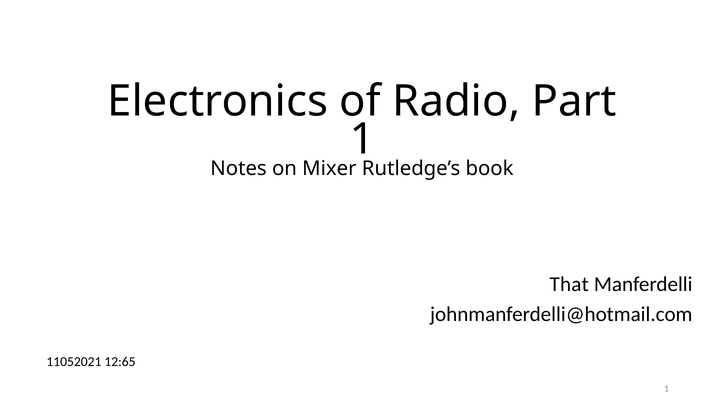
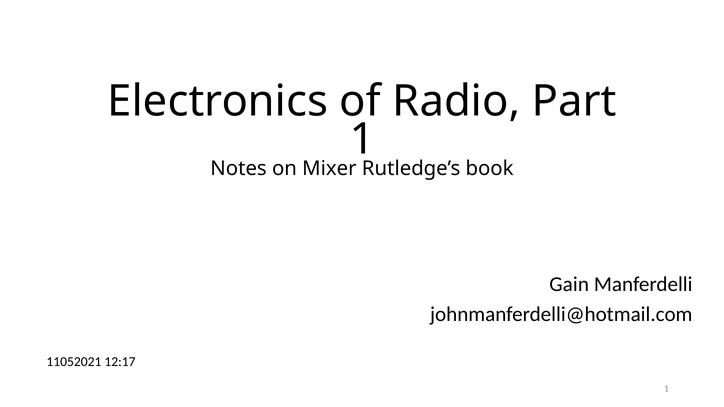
That: That -> Gain (569, 284)
12:65: 12:65 -> 12:17 (120, 362)
